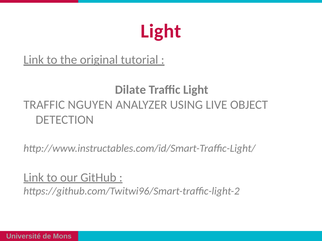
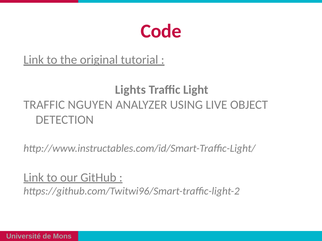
Light: Light -> Code (161, 31)
Dilate: Dilate -> Lights (130, 90)
